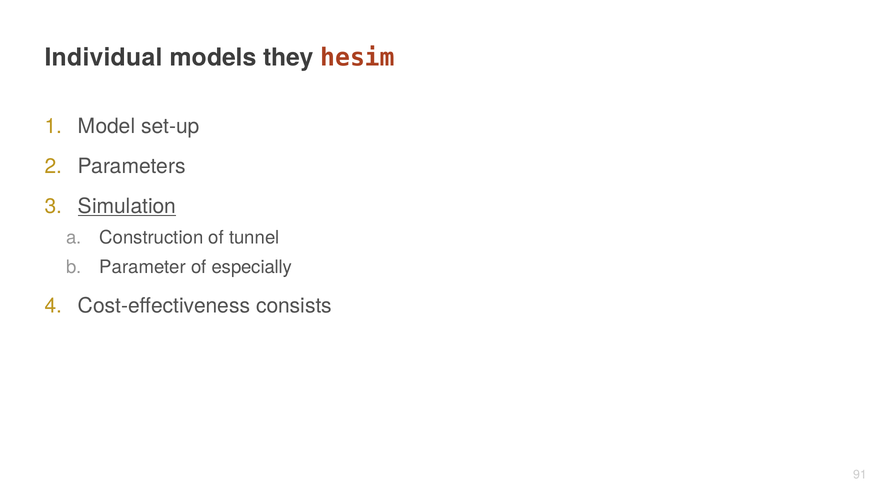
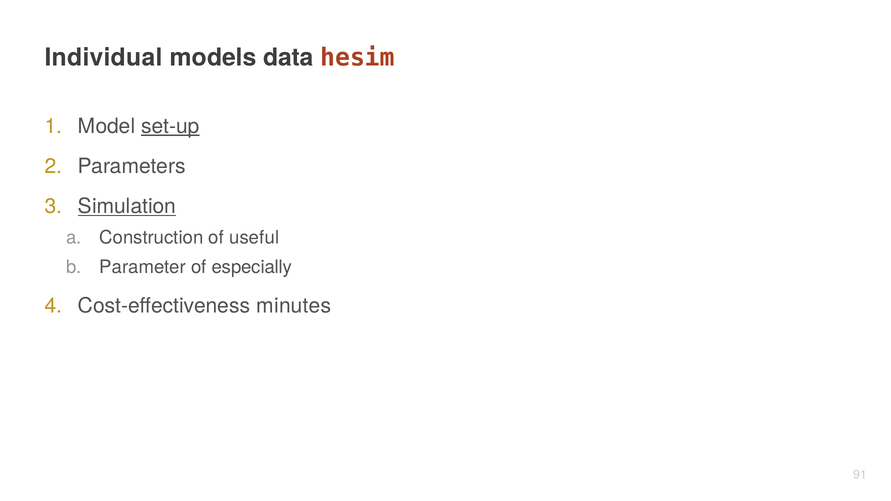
they: they -> data (288, 57)
set-up underline: none -> present (170, 126)
tunnel: tunnel -> useful (254, 238)
consists: consists -> minutes (294, 306)
